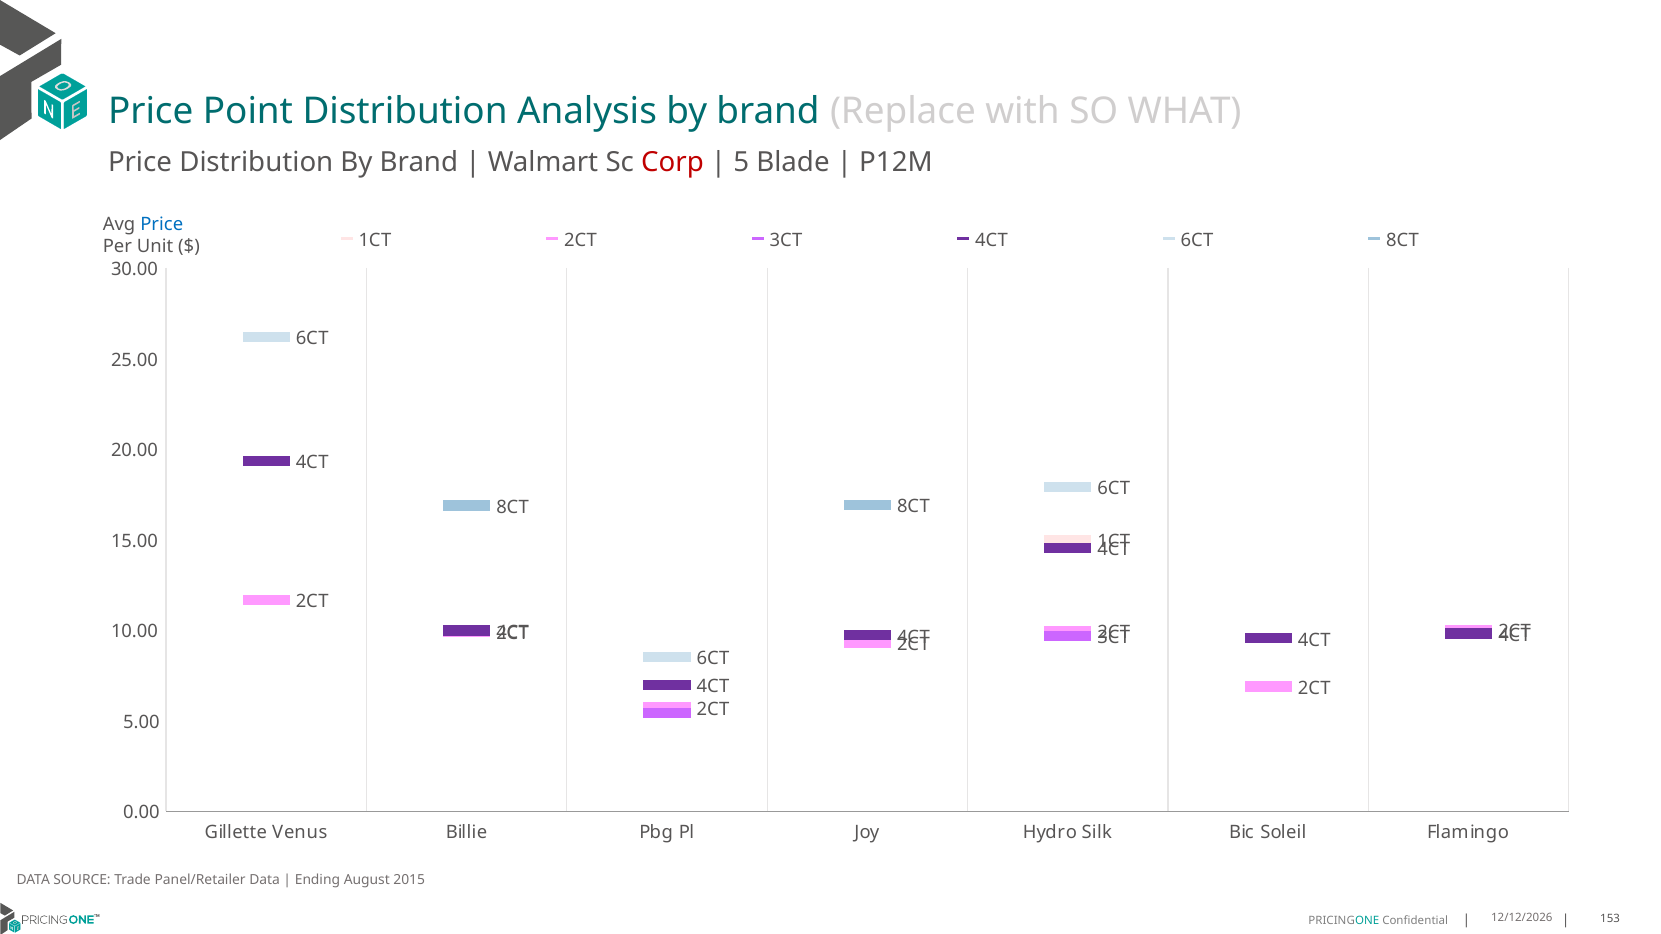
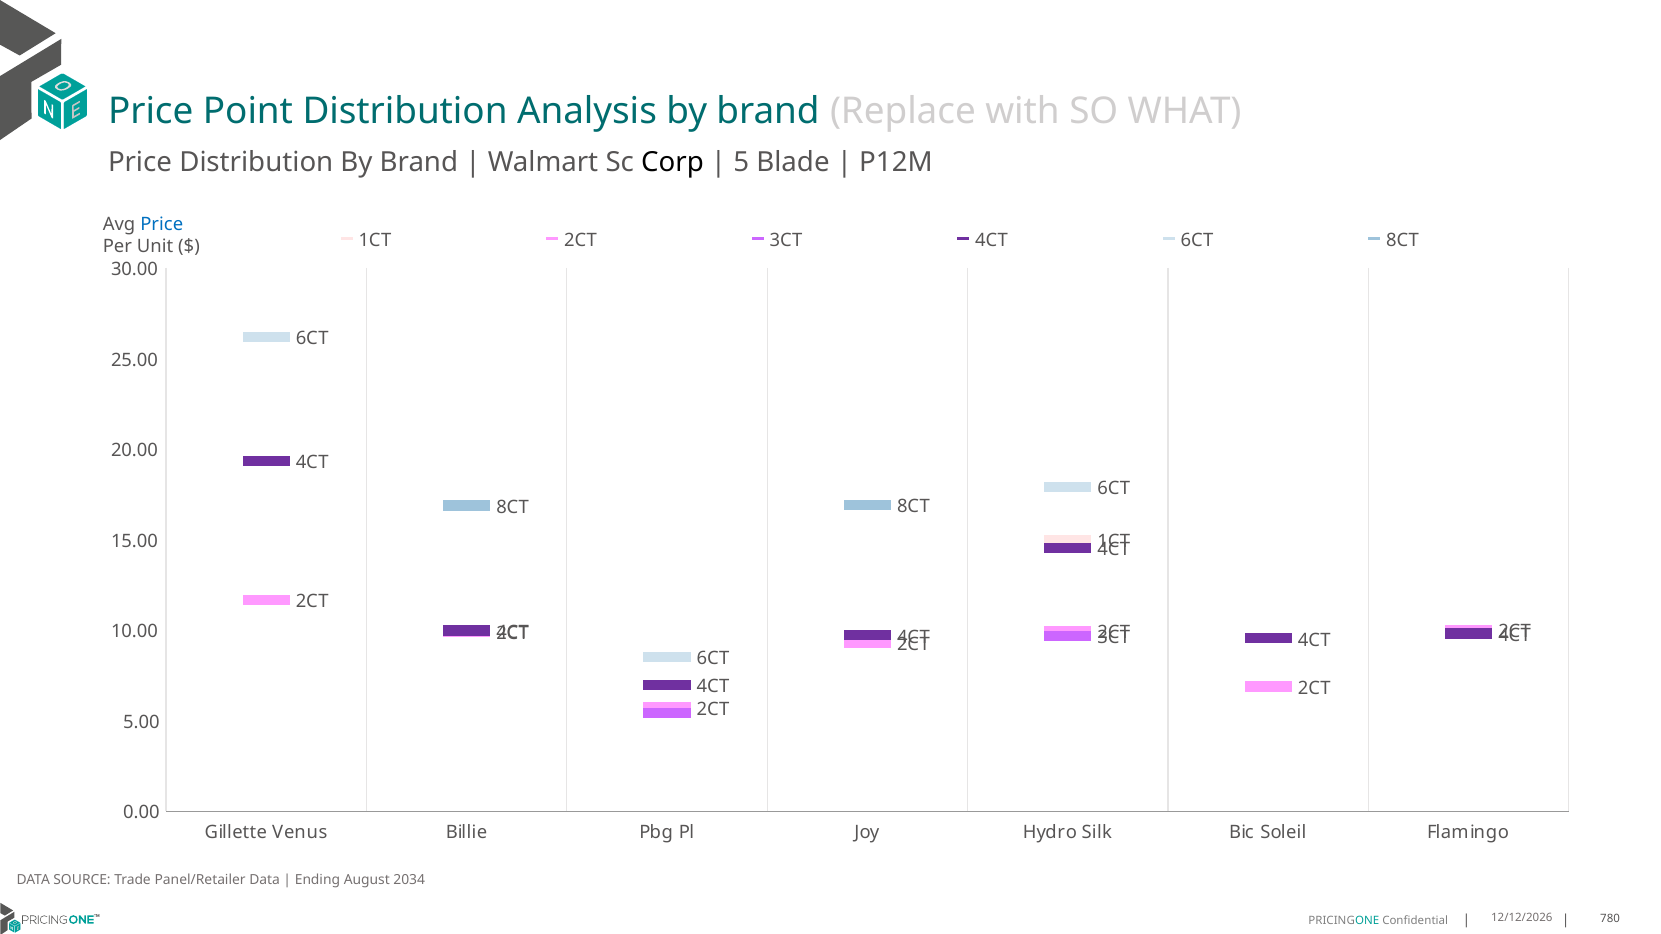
Corp colour: red -> black (672, 162)
2015: 2015 -> 2034 (409, 880)
153: 153 -> 780 (1610, 919)
